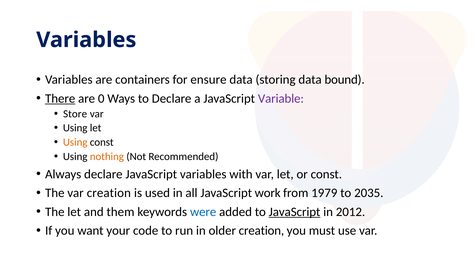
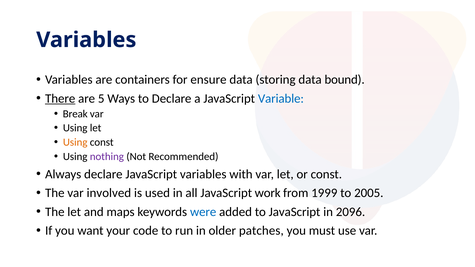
0: 0 -> 5 (101, 99)
Variable colour: purple -> blue (281, 99)
Store: Store -> Break (75, 114)
nothing colour: orange -> purple (107, 157)
var creation: creation -> involved (109, 193)
1979: 1979 -> 1999 (324, 193)
2035: 2035 -> 2005 (369, 193)
them: them -> maps (121, 212)
JavaScript underline: present -> none (295, 212)
2012: 2012 -> 2096 (351, 212)
older creation: creation -> patches (261, 231)
